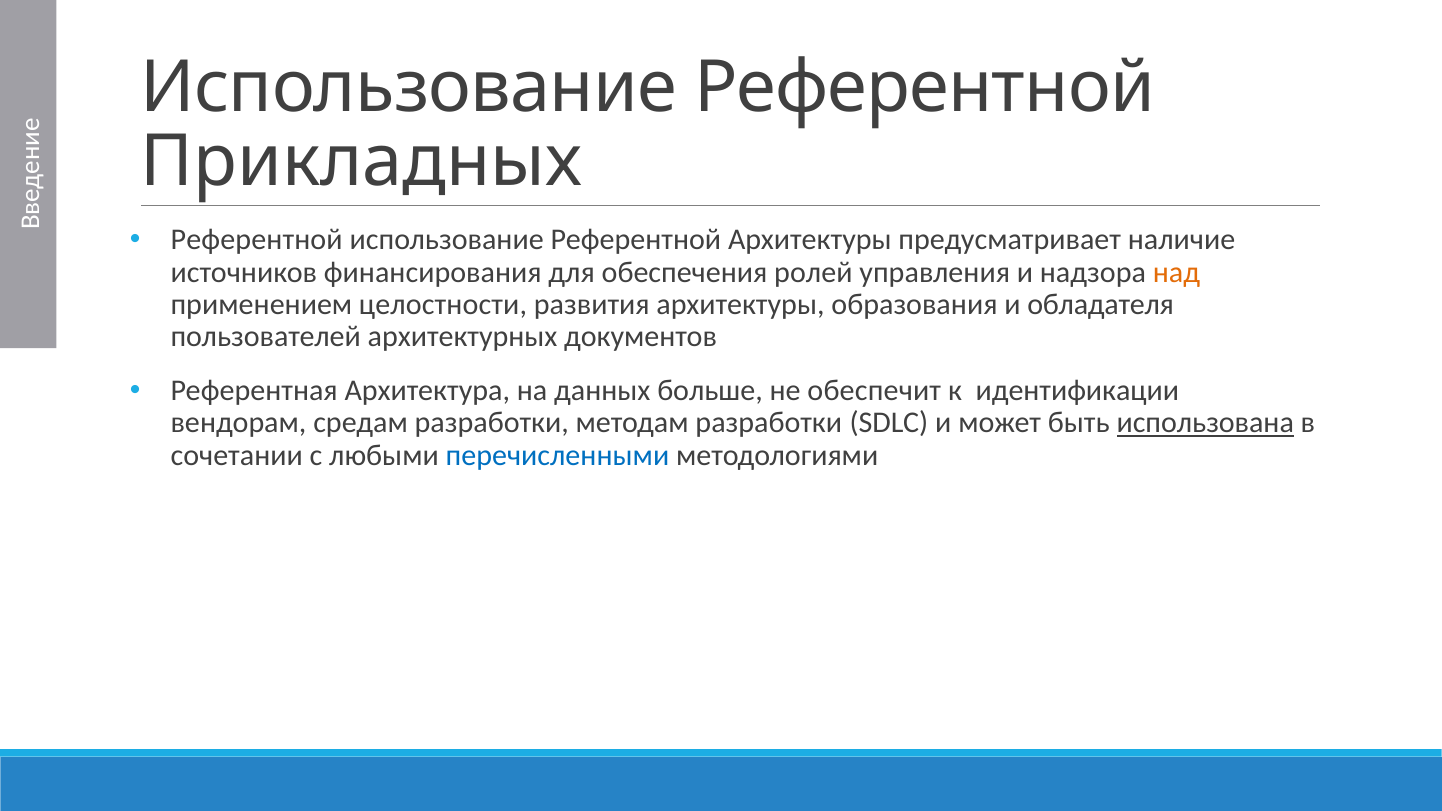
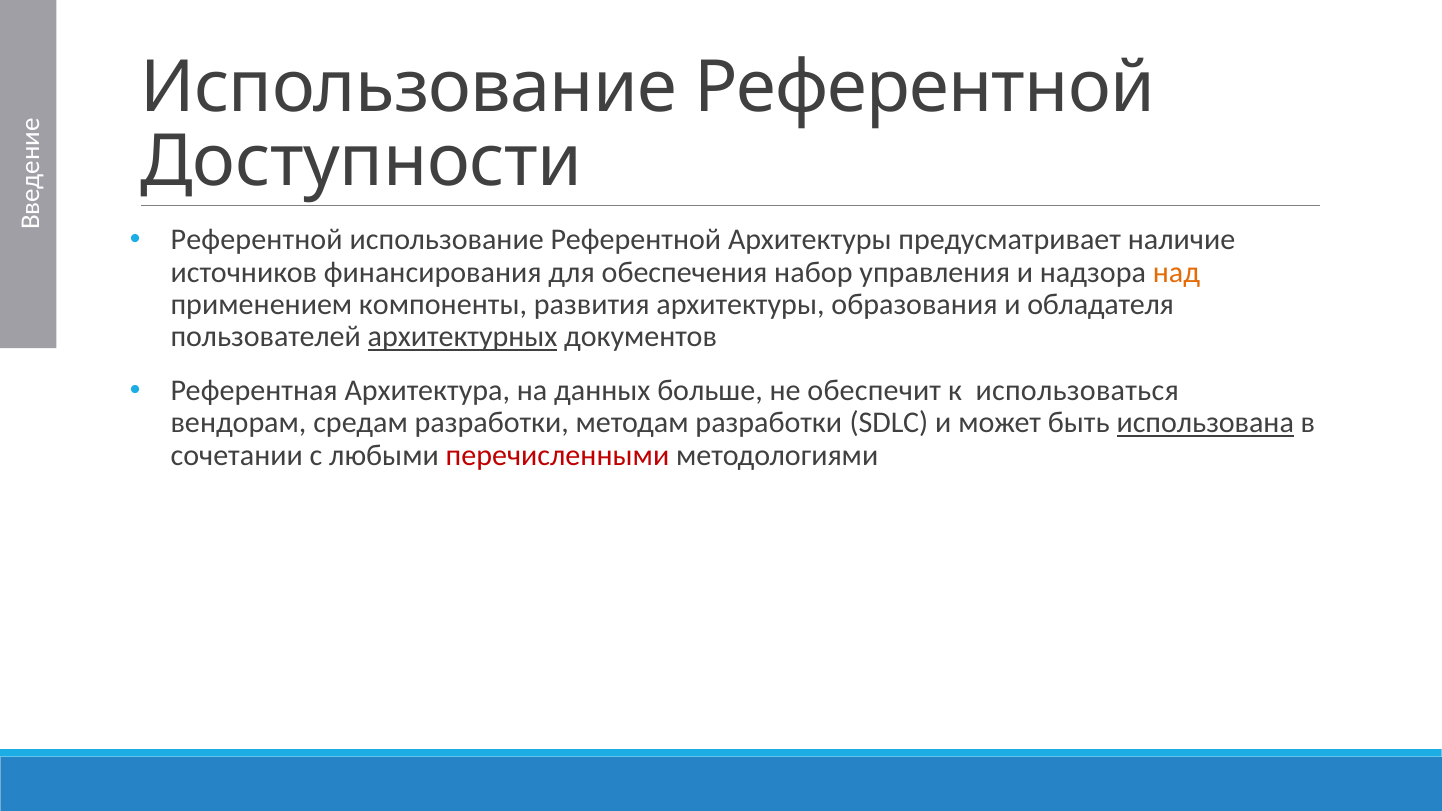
Прикладных: Прикладных -> Доступности (362, 162)
ролей: ролей -> набор (813, 272)
целостности: целостности -> компоненты (443, 305)
архитектурных underline: none -> present (463, 337)
идентификации: идентификации -> использоваться (1077, 391)
перечисленными colour: blue -> red (557, 455)
